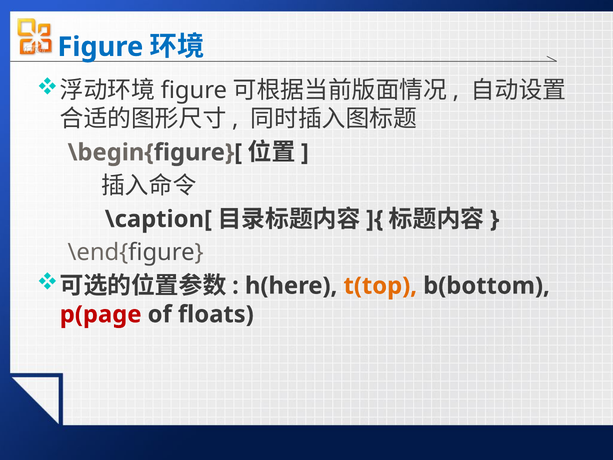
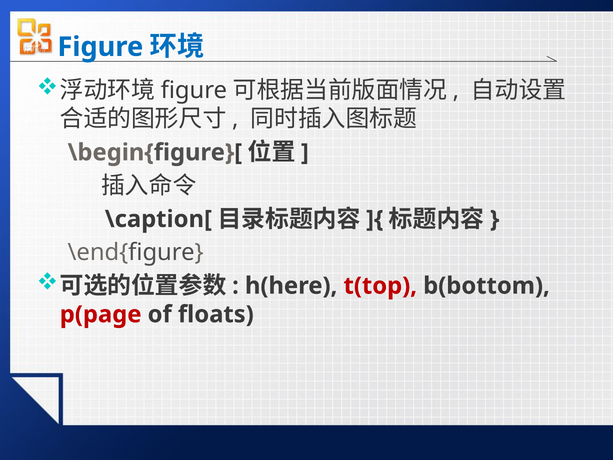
t(top colour: orange -> red (380, 286)
